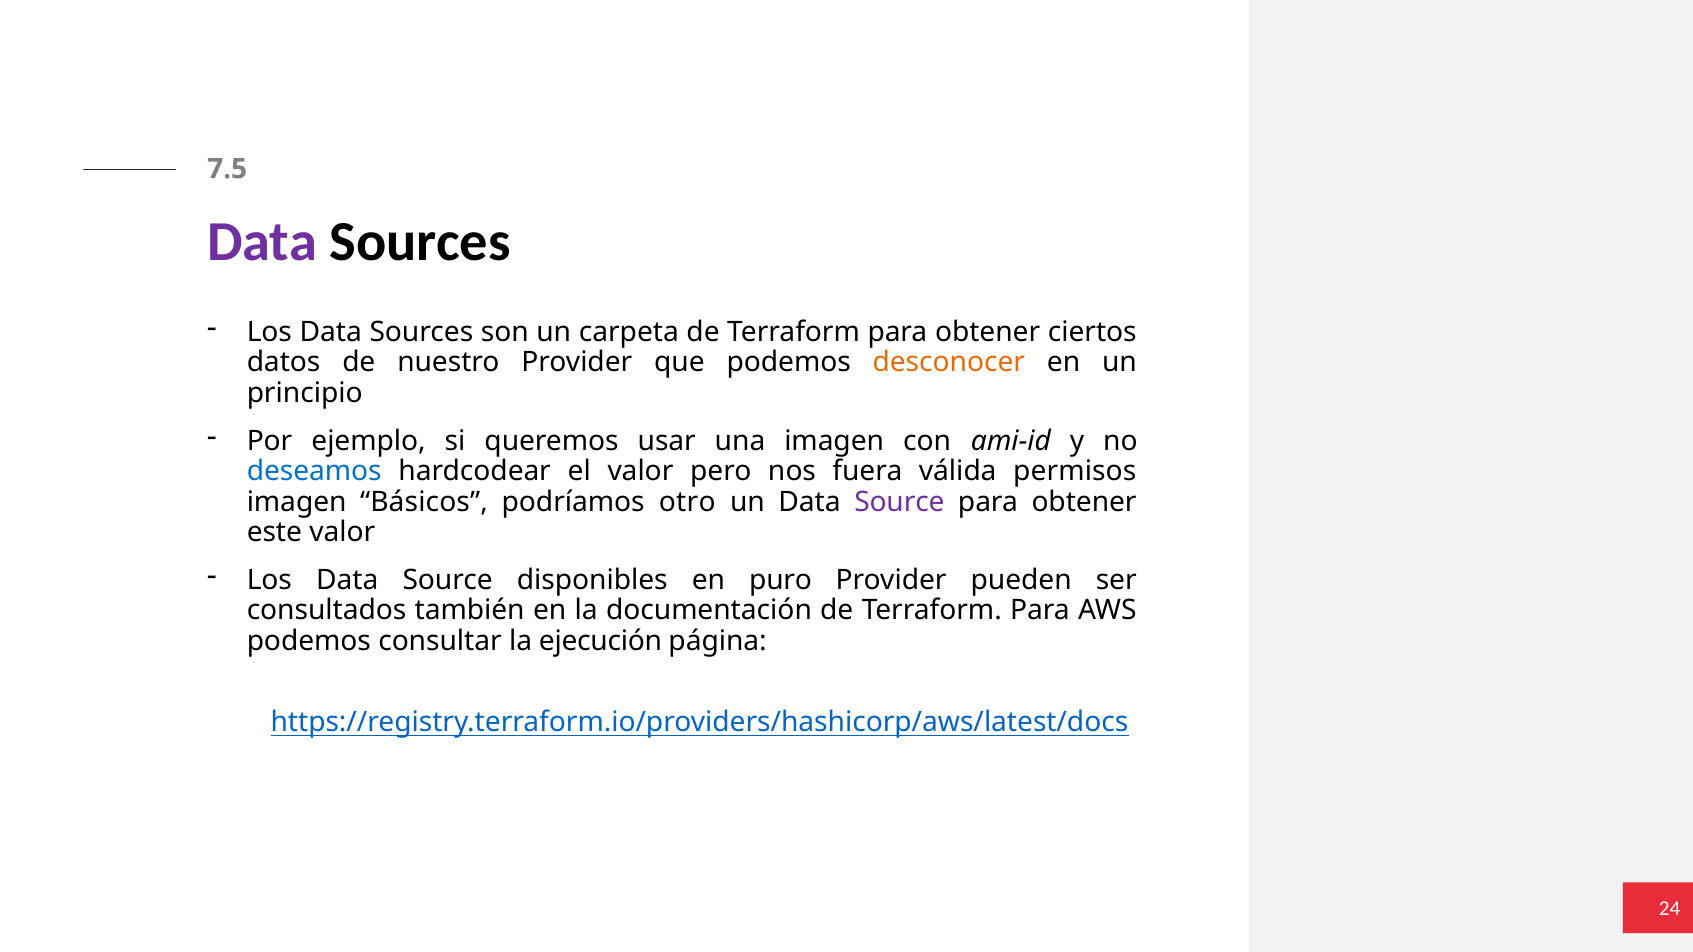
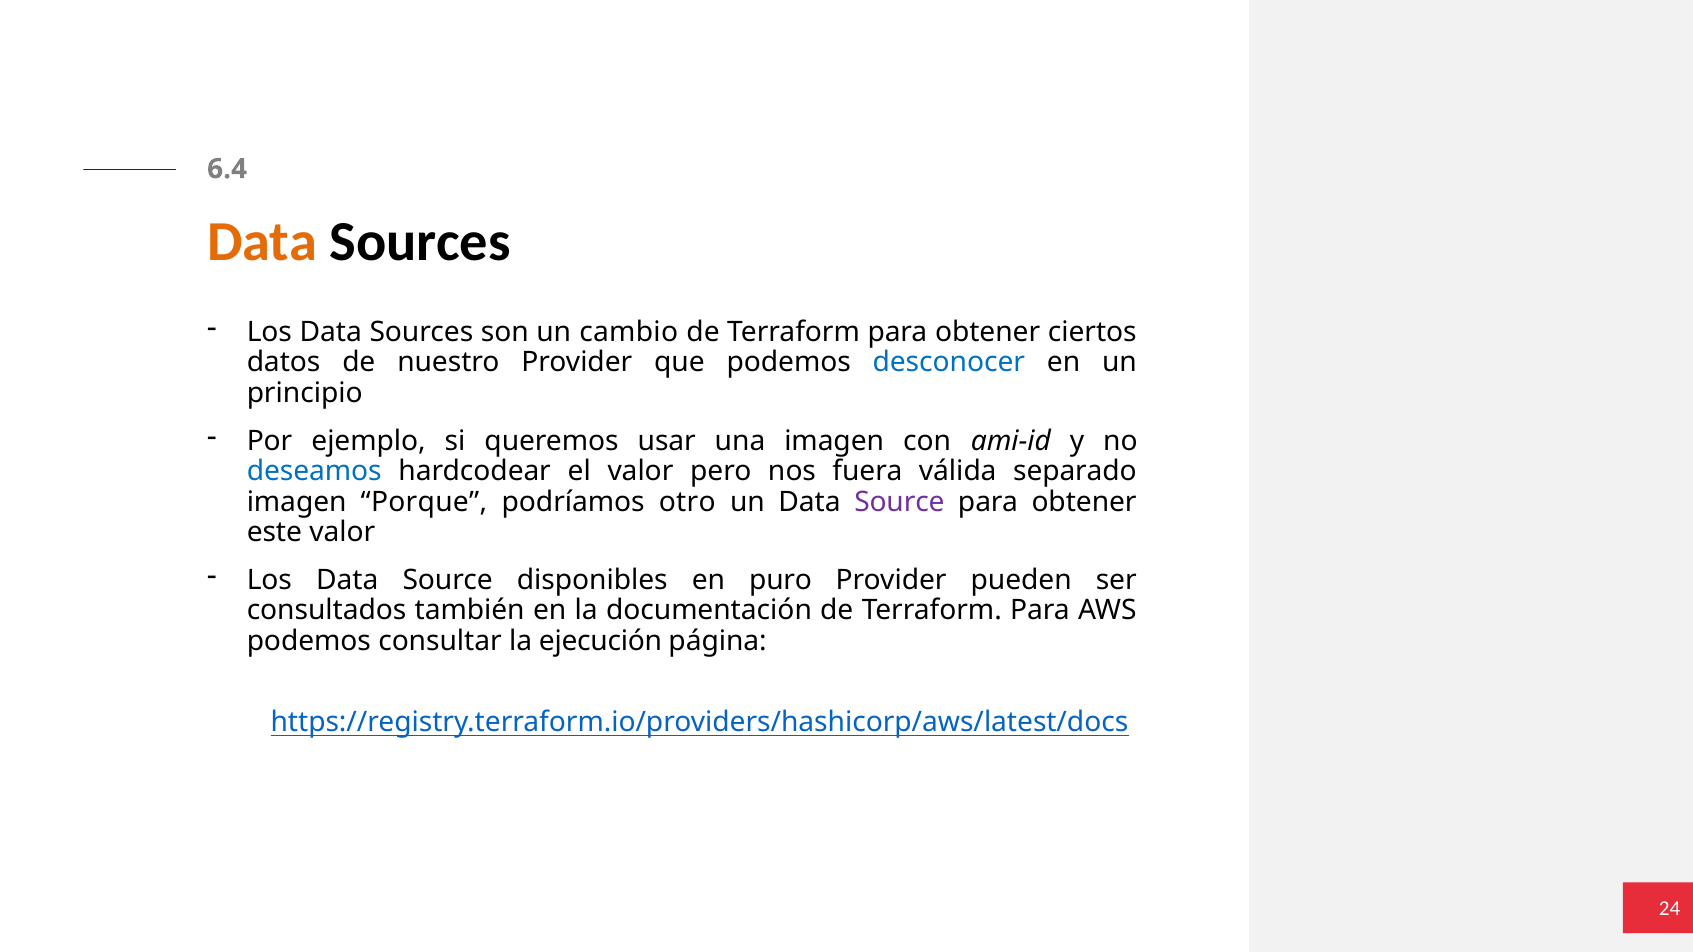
7.5: 7.5 -> 6.4 (227, 169)
Data colour: purple -> orange (262, 242)
carpeta: carpeta -> cambio (629, 332)
desconocer colour: orange -> blue (949, 363)
permisos: permisos -> separado (1075, 472)
Básicos: Básicos -> Porque (424, 502)
